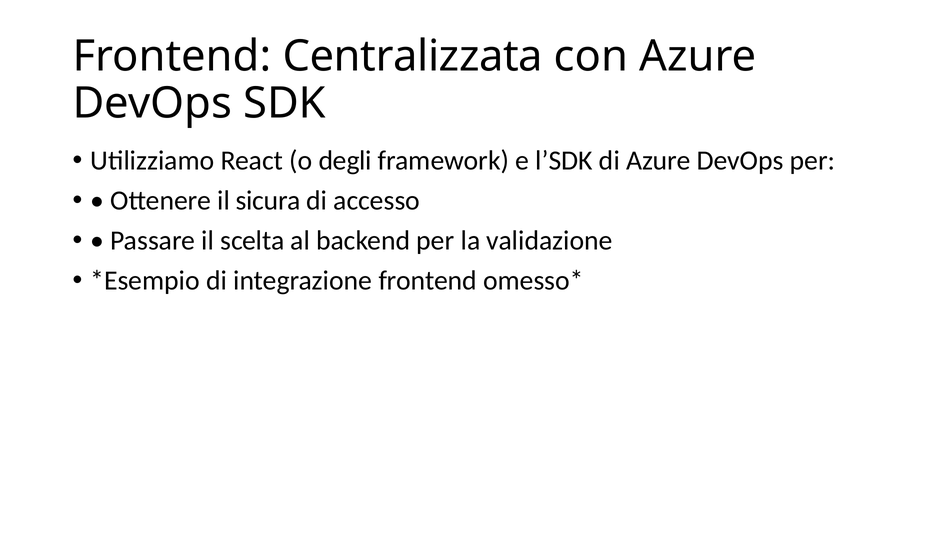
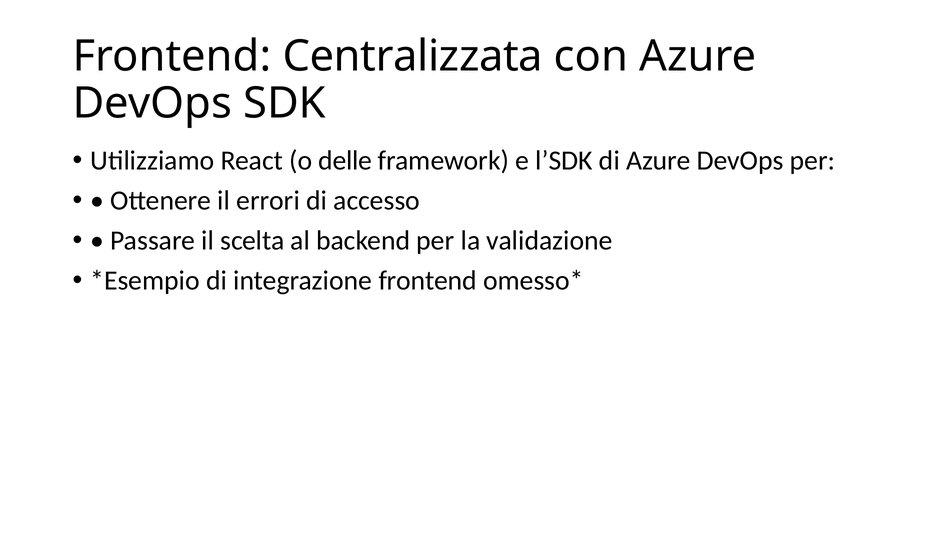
degli: degli -> delle (345, 161)
sicura: sicura -> errori (268, 201)
